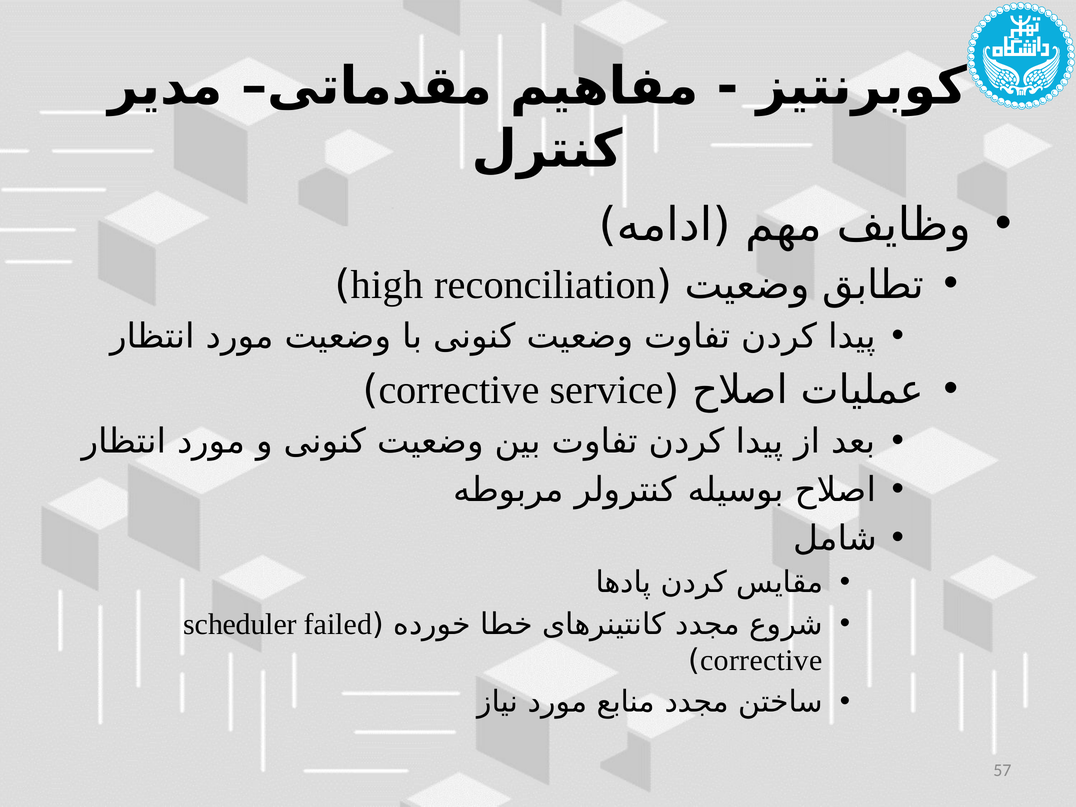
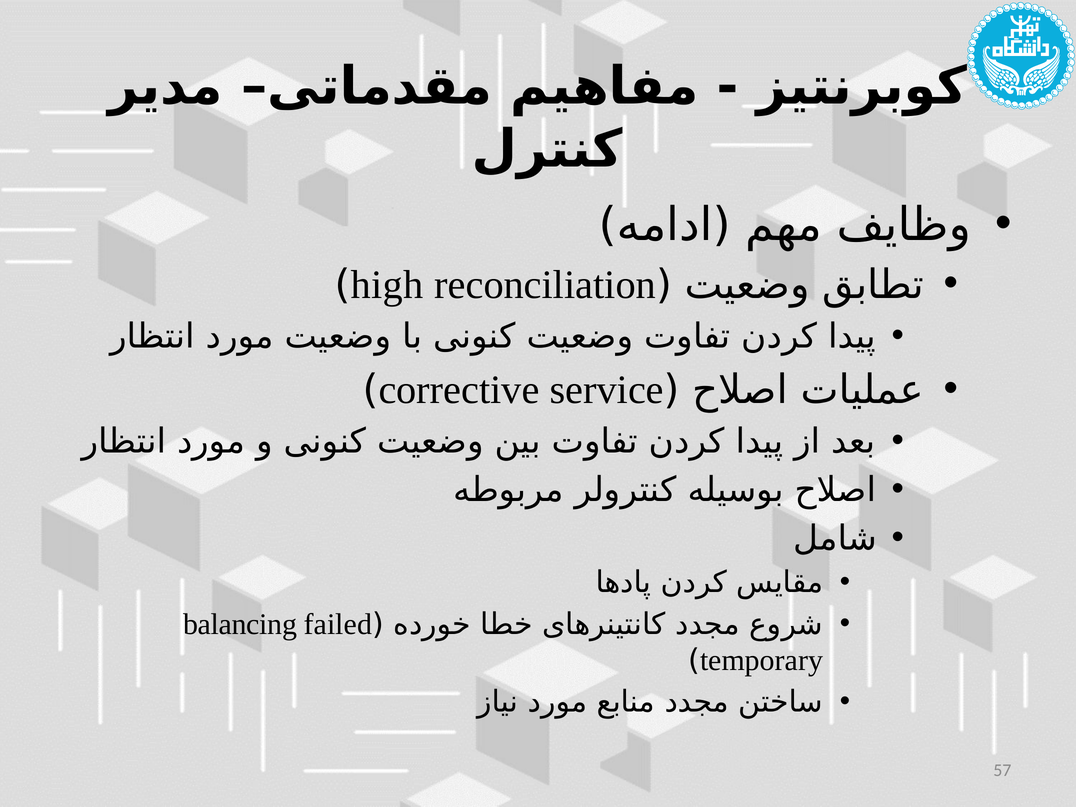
scheduler: scheduler -> balancing (240, 624)
corrective: corrective -> temporary (762, 660)
